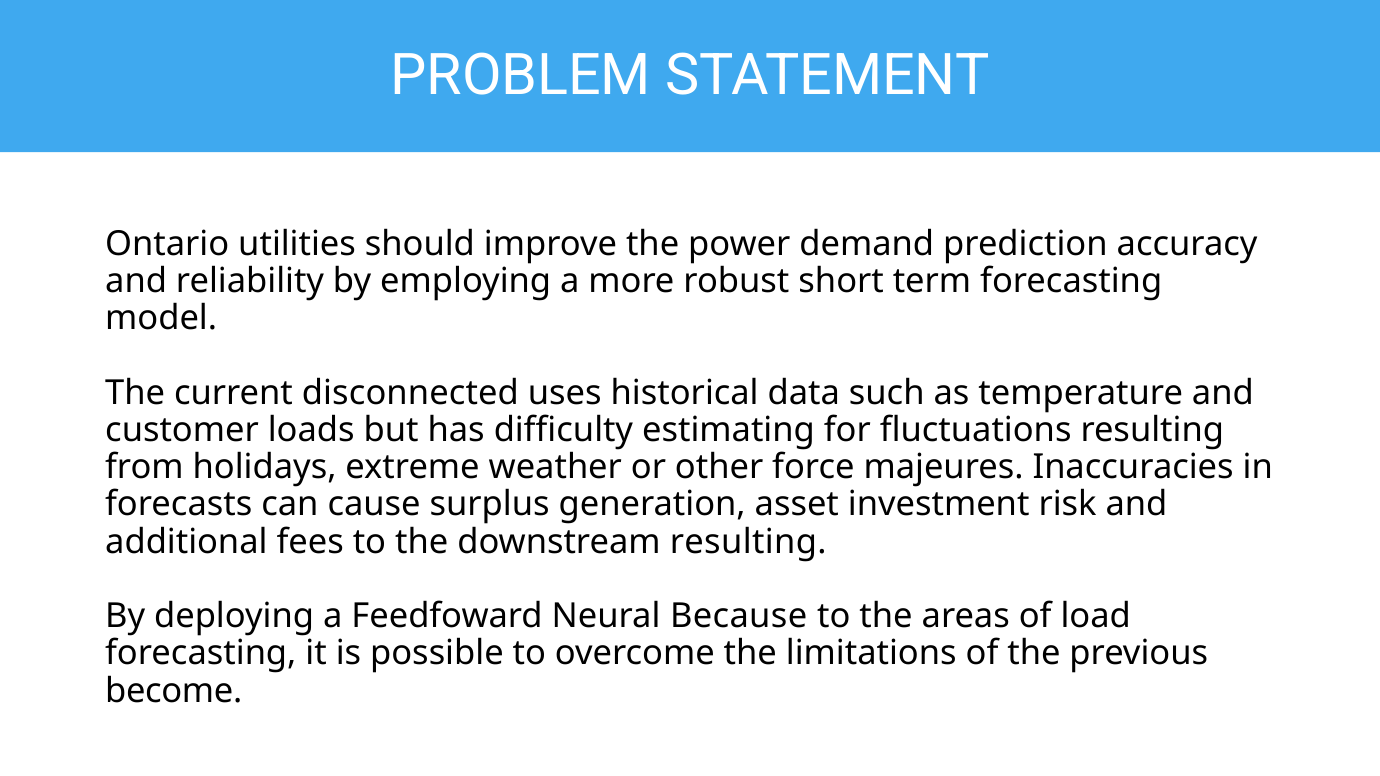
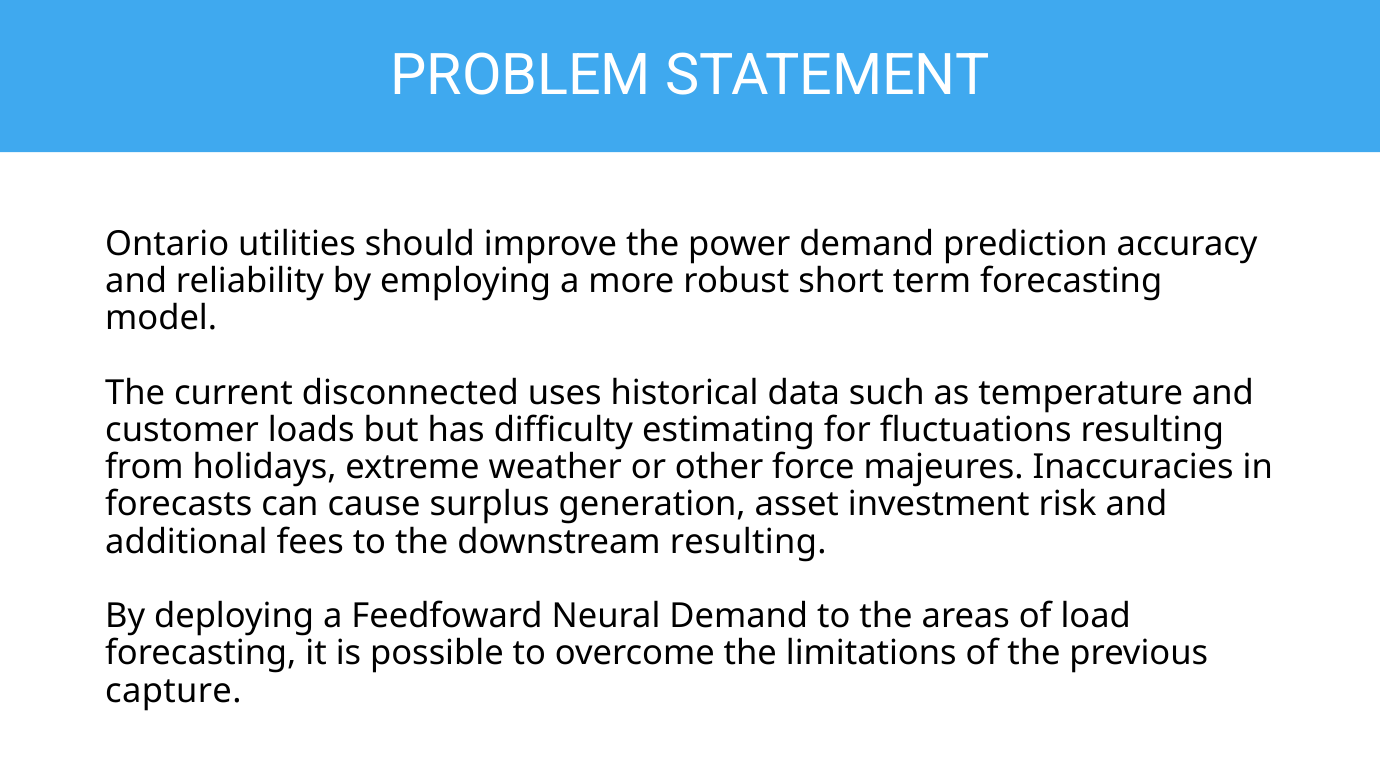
Neural Because: Because -> Demand (739, 616)
become: become -> capture (173, 691)
